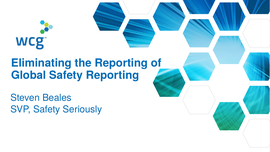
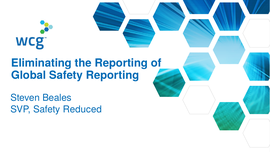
Seriously: Seriously -> Reduced (82, 109)
